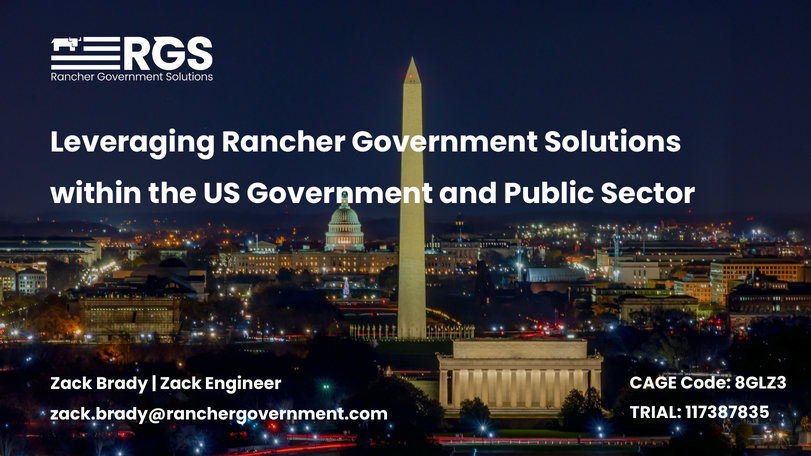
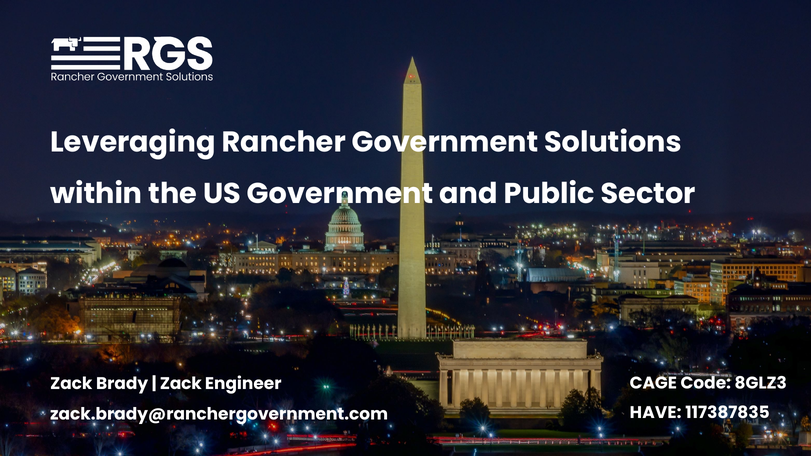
TRIAL: TRIAL -> HAVE (656, 413)
